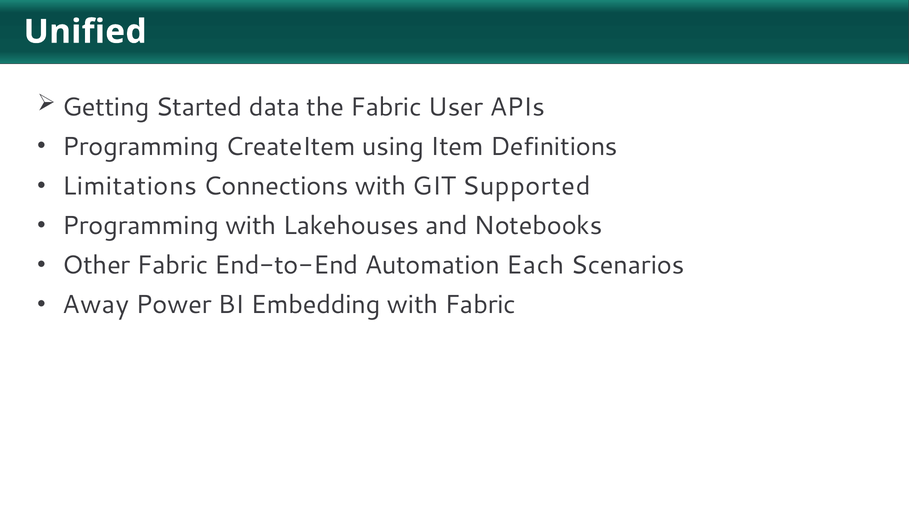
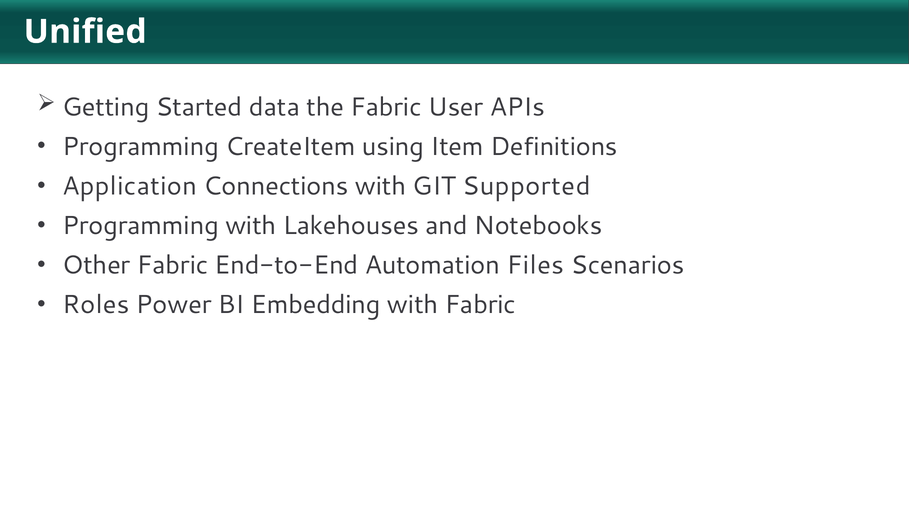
Limitations: Limitations -> Application (130, 186)
Each: Each -> Files (535, 265)
Away: Away -> Roles (96, 305)
